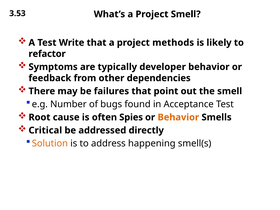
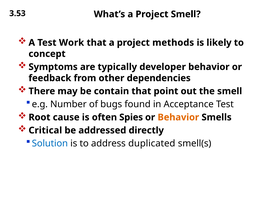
Write: Write -> Work (72, 43)
refactor: refactor -> concept (47, 54)
failures: failures -> contain (111, 91)
Solution colour: orange -> blue (50, 143)
happening: happening -> duplicated (152, 143)
